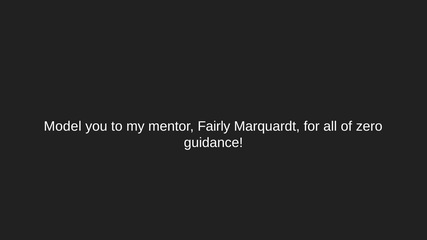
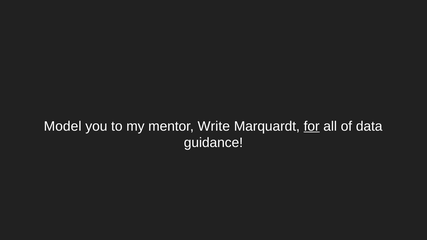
Fairly: Fairly -> Write (214, 126)
for underline: none -> present (312, 126)
zero: zero -> data (369, 126)
